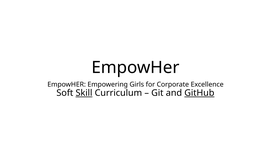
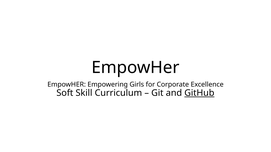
Skill underline: present -> none (84, 93)
